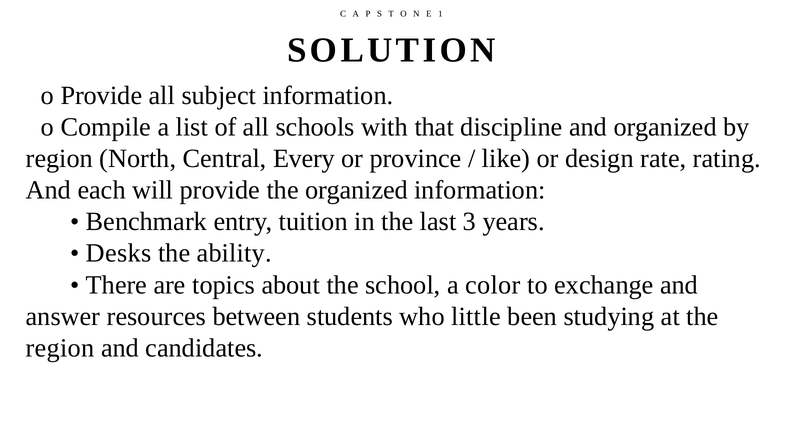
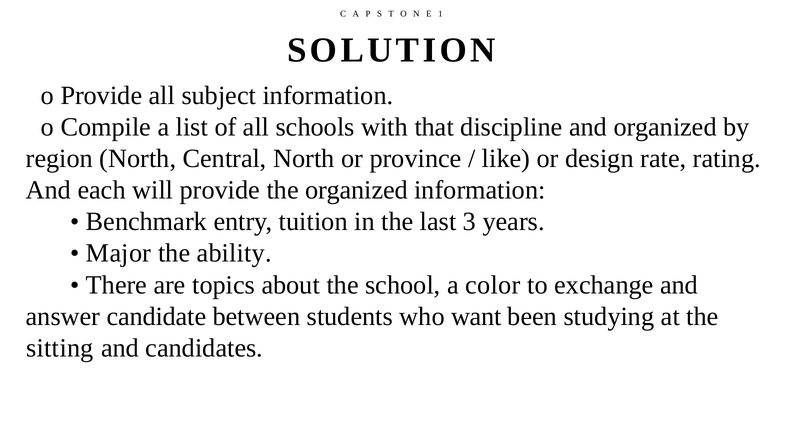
Central Every: Every -> North (304, 158)
Desks: Desks -> Major (119, 253)
resources: resources -> candidate (157, 316)
little: little -> want (476, 316)
region: region -> sitting (60, 348)
